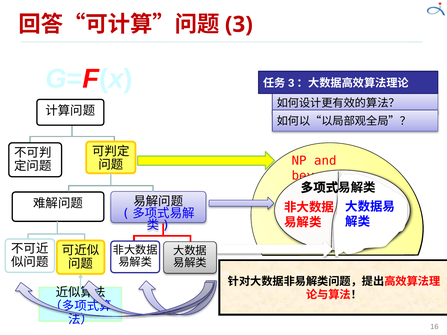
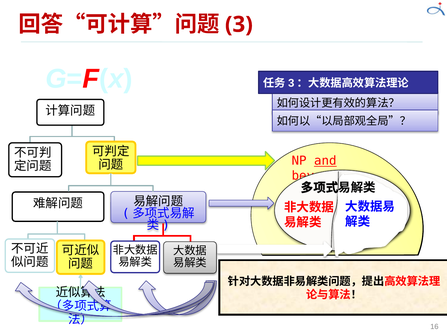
and underline: none -> present (325, 161)
